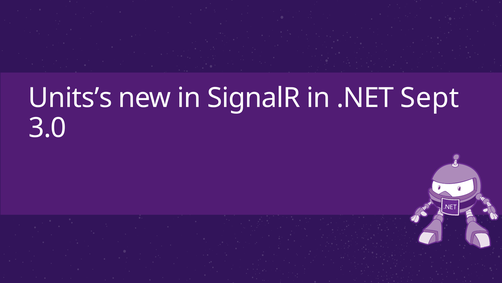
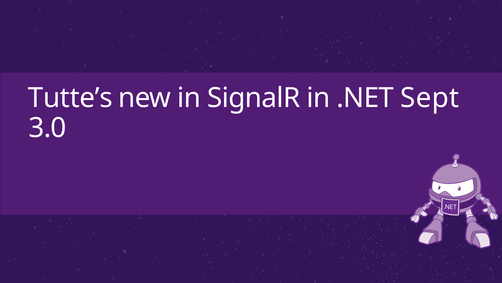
Units’s: Units’s -> Tutte’s (70, 98)
